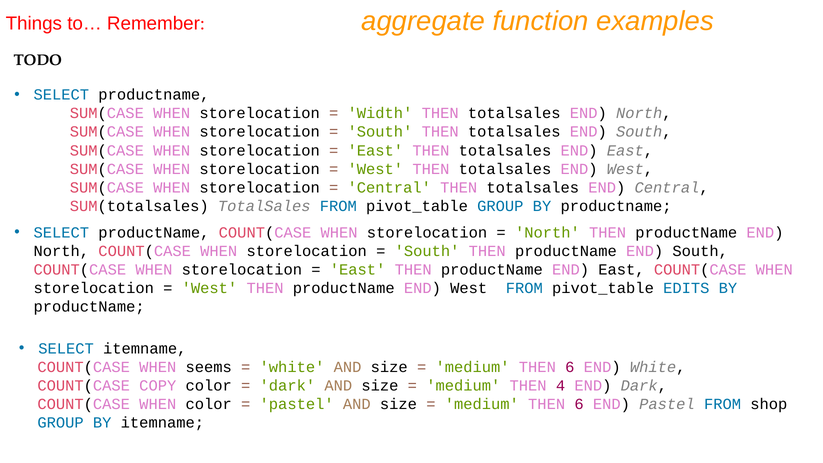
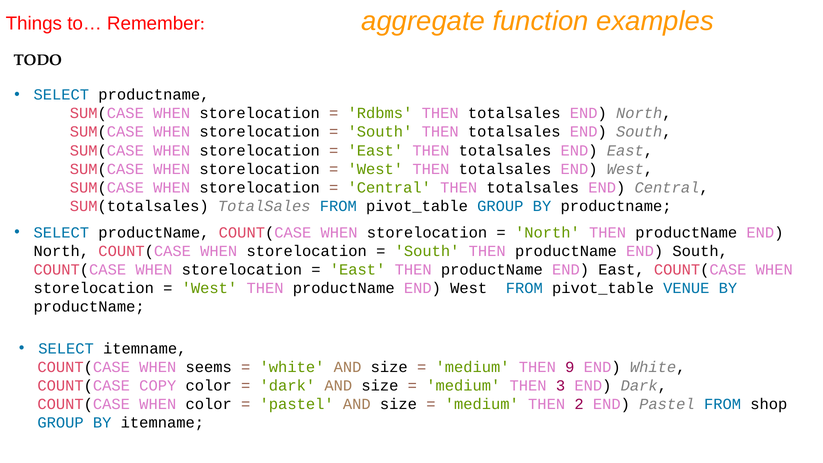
Width: Width -> Rdbms (380, 113)
EDITS: EDITS -> VENUE (686, 288)
6: 6 -> 9 (570, 367)
4: 4 -> 3 (561, 386)
6: 6 -> 2 (579, 404)
